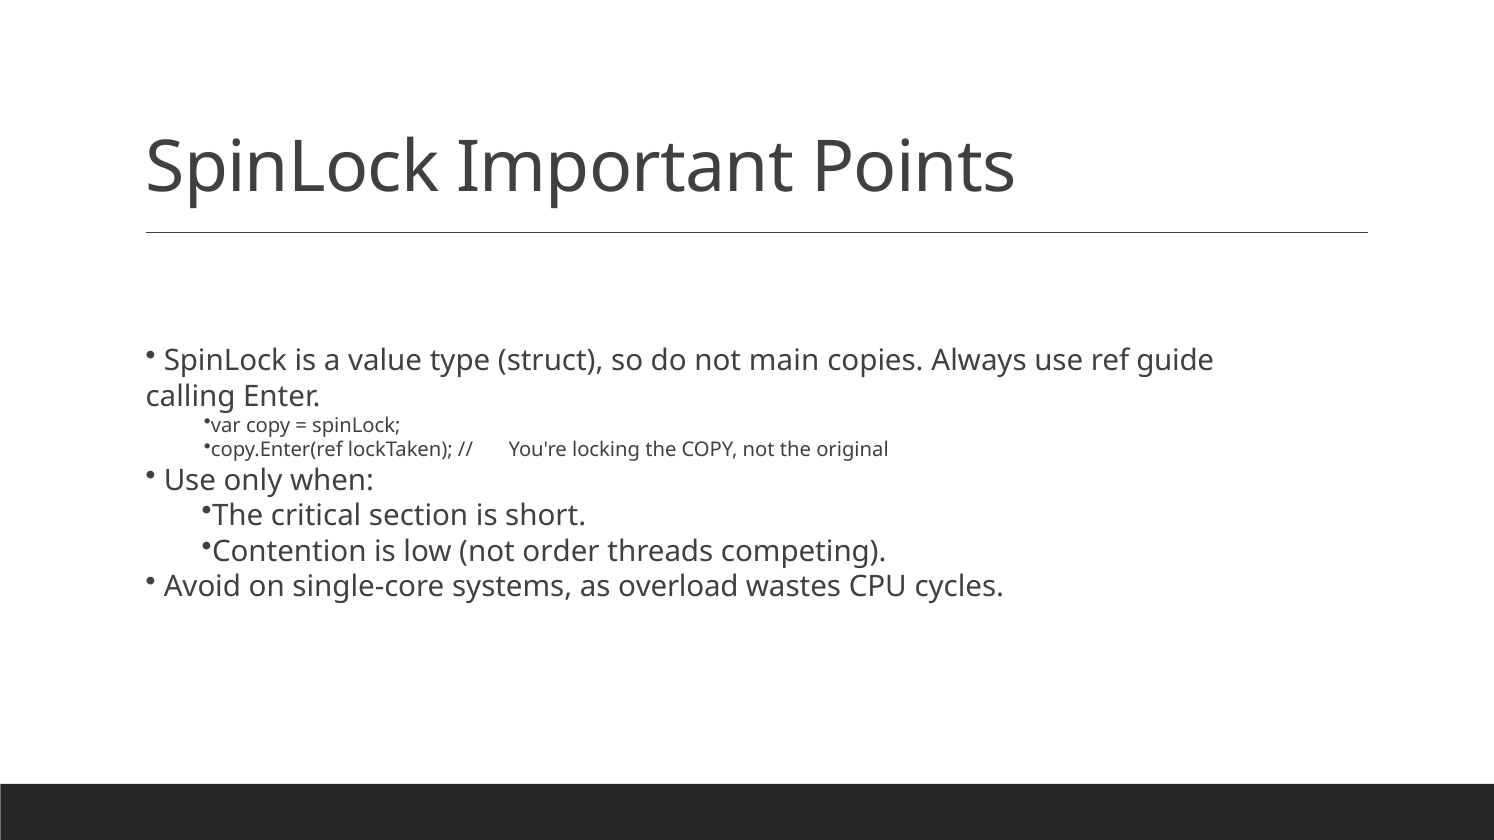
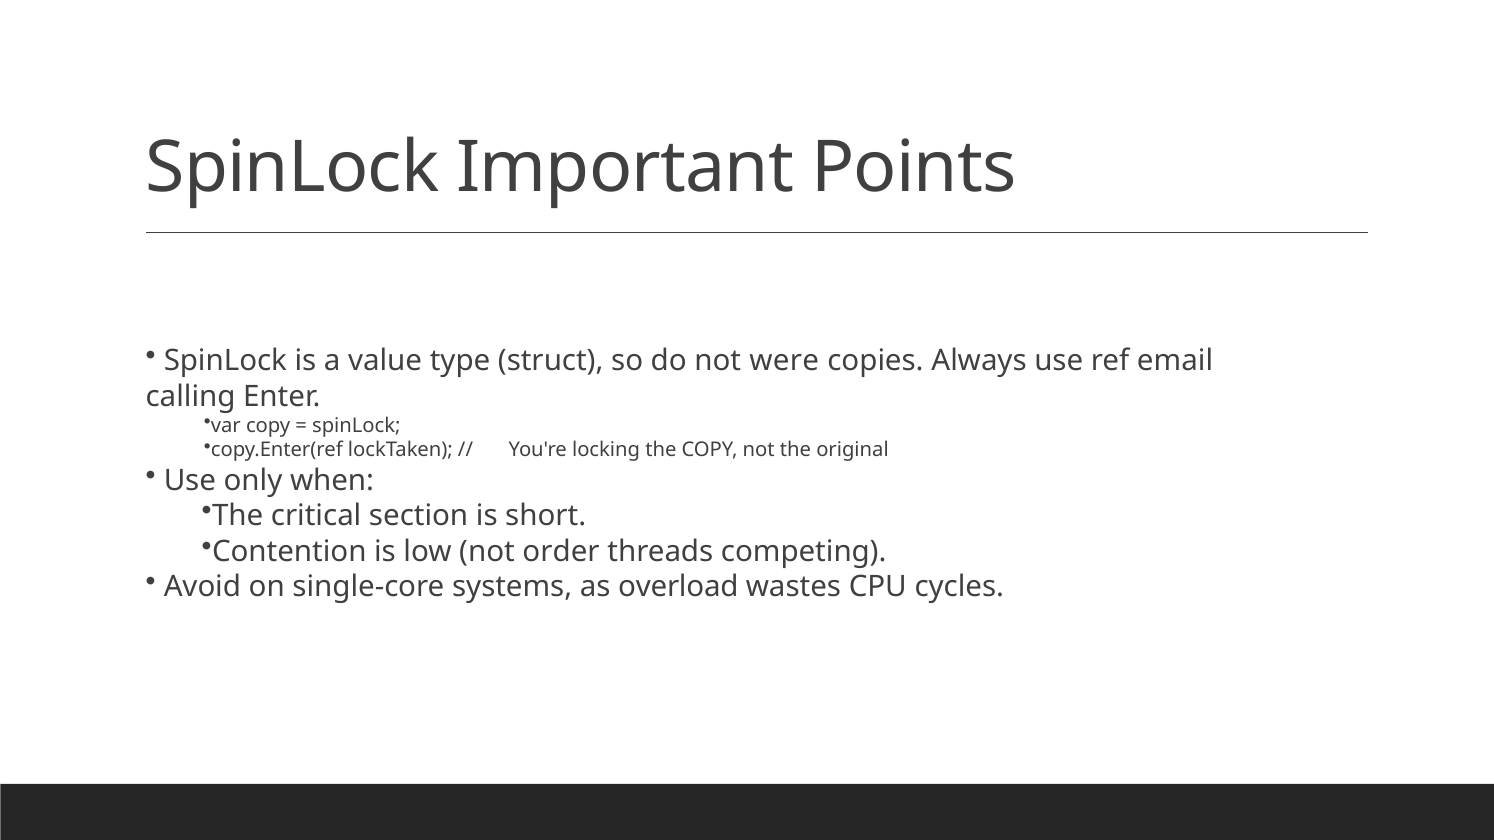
main: main -> were (784, 361)
guide: guide -> email (1175, 361)
